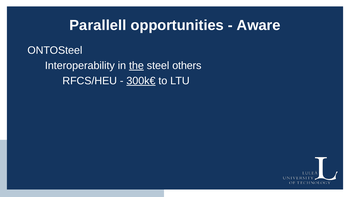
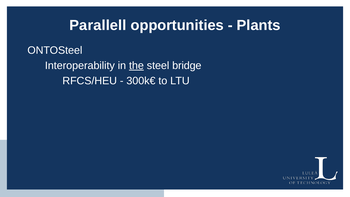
Aware: Aware -> Plants (259, 25)
others: others -> bridge (187, 66)
300k€ underline: present -> none (141, 81)
